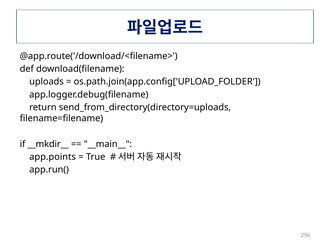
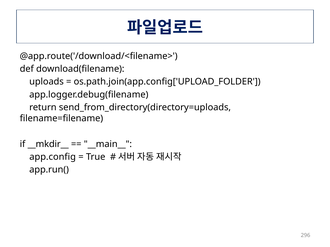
app.points: app.points -> app.config (53, 157)
